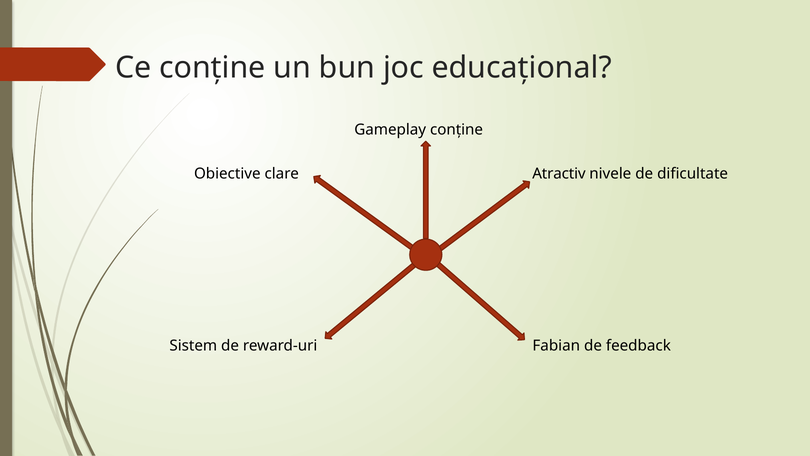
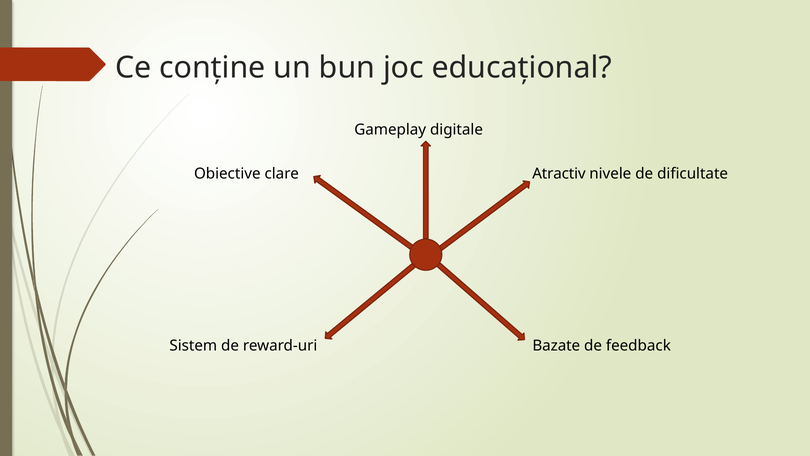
Gameplay conține: conține -> digitale (456, 130)
Fabian: Fabian -> Bazate (556, 345)
